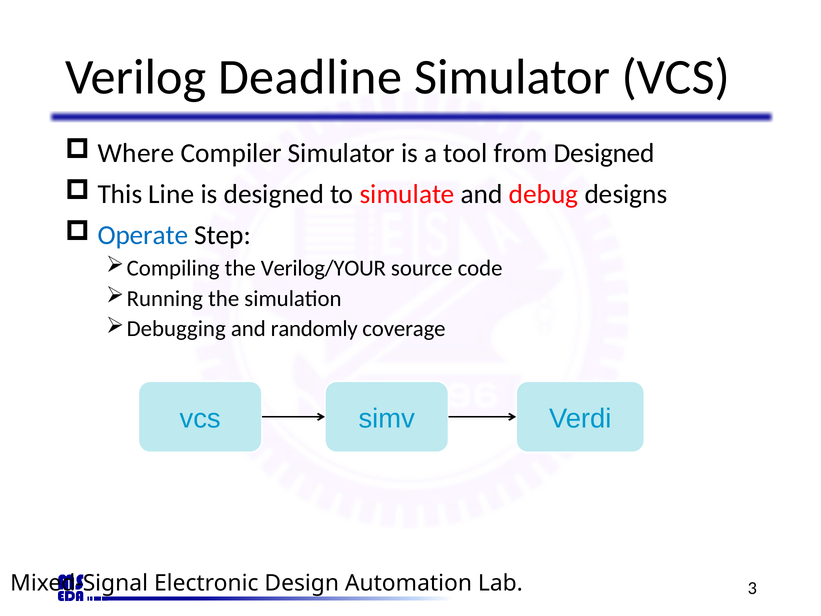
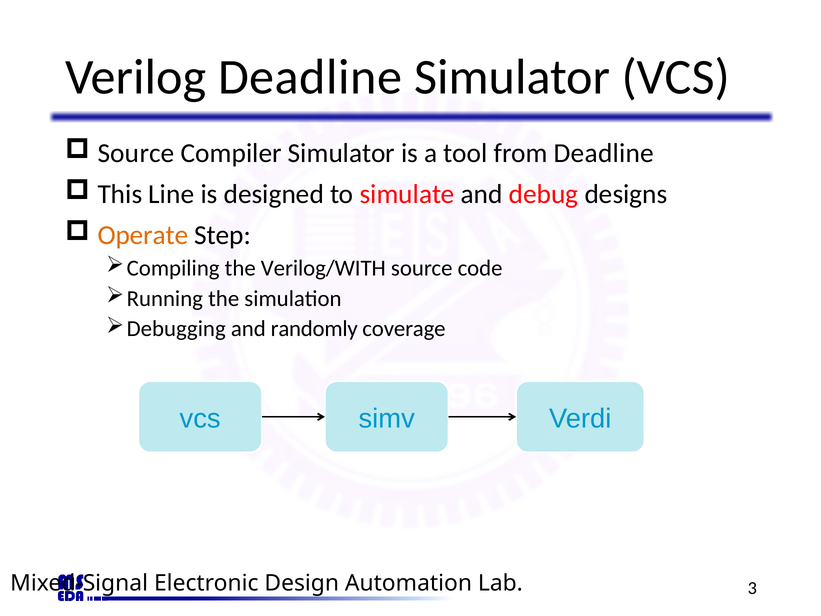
Where: Where -> Source (136, 153)
from Designed: Designed -> Deadline (604, 153)
Operate colour: blue -> orange (143, 235)
Verilog/YOUR: Verilog/YOUR -> Verilog/WITH (323, 268)
